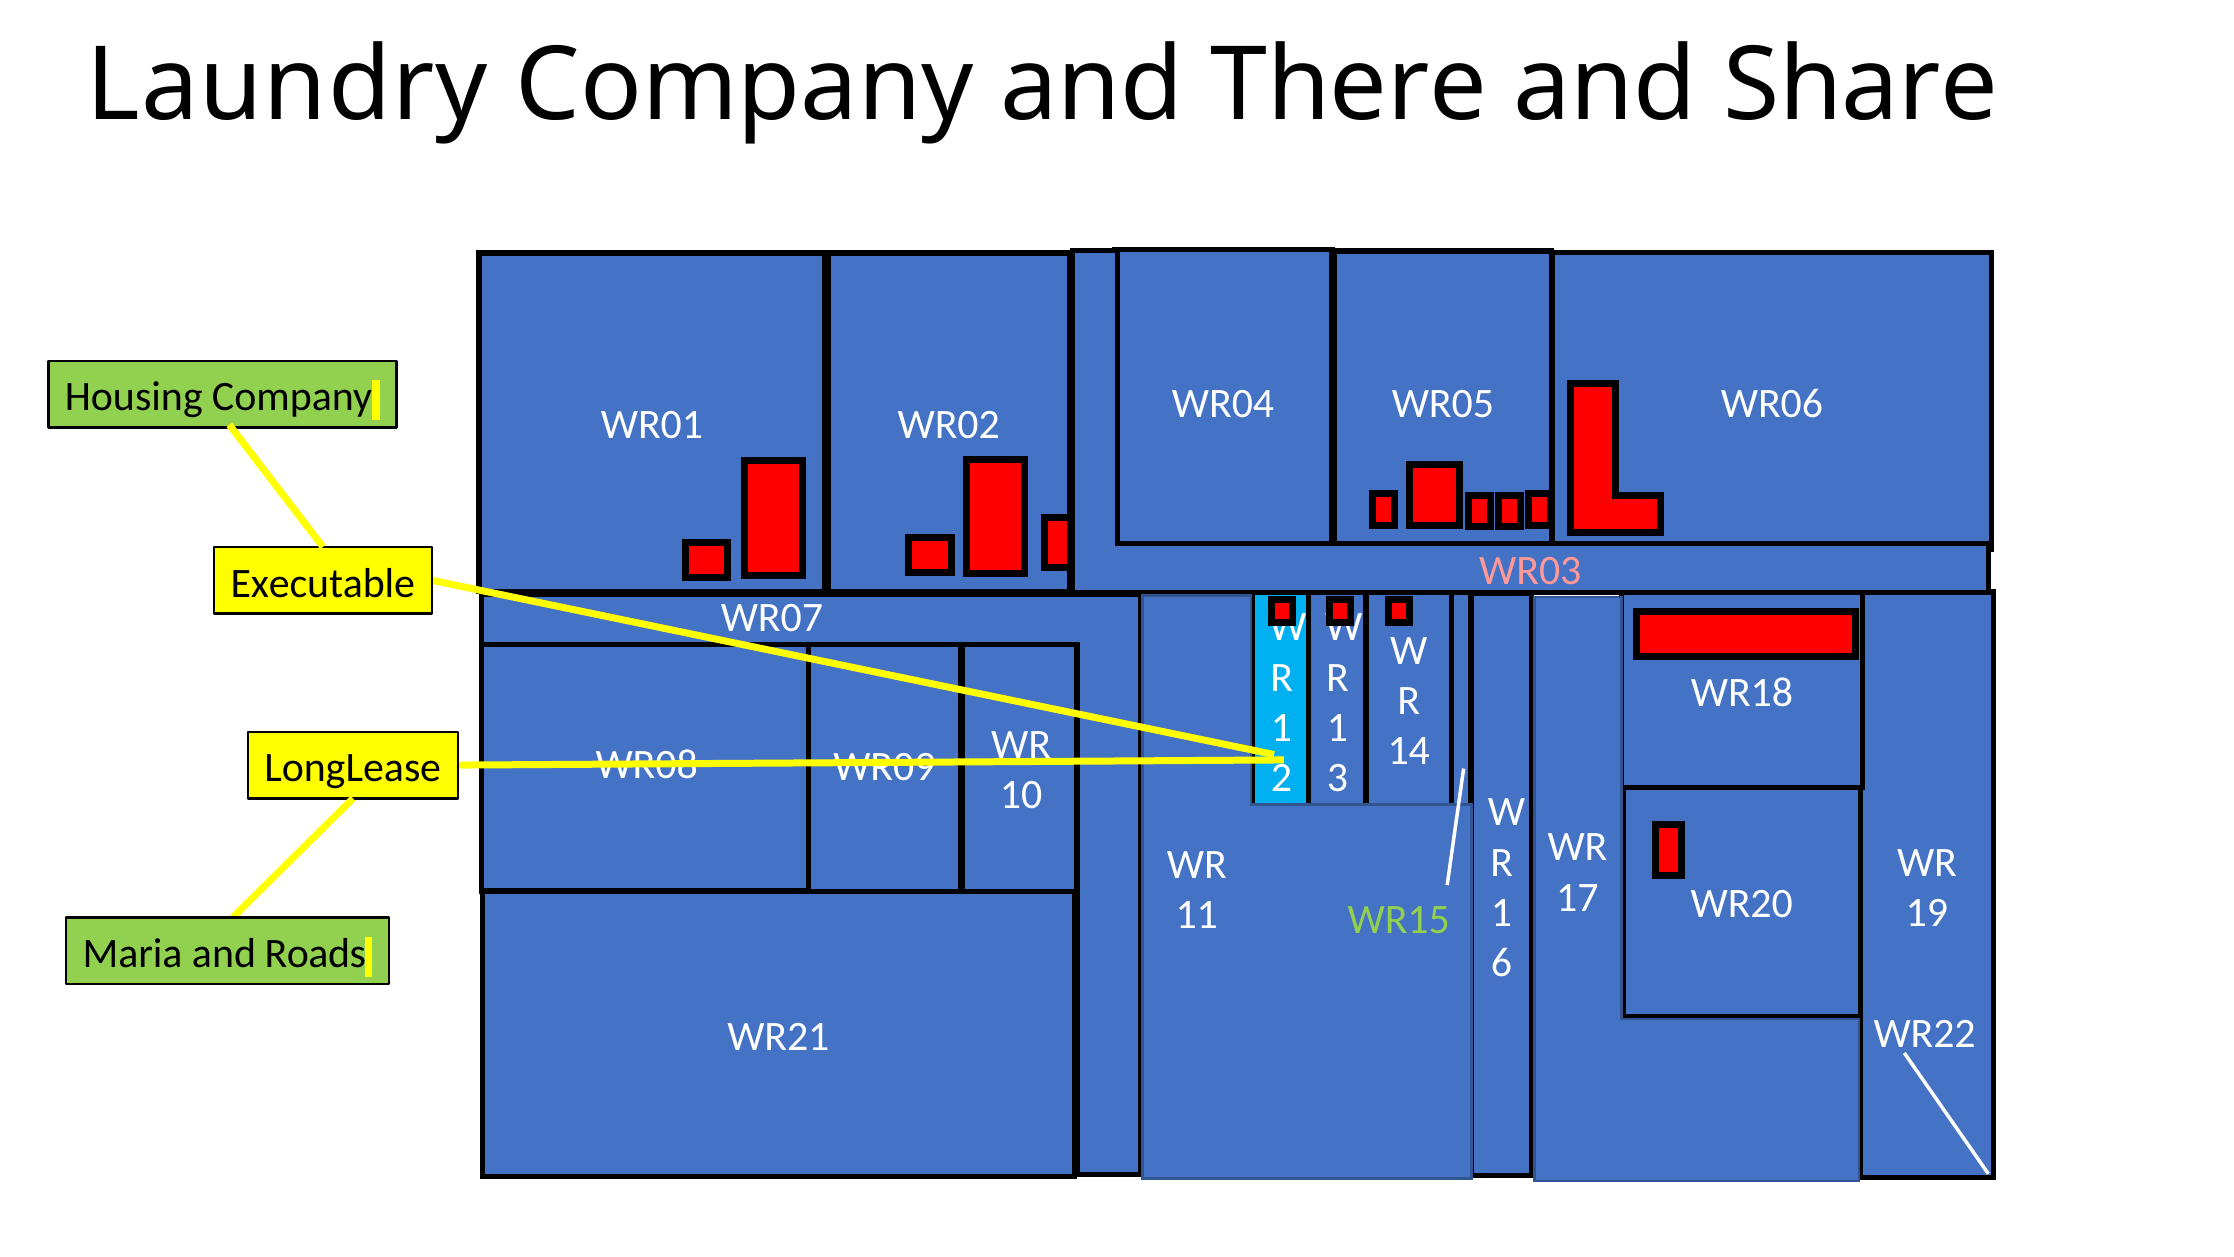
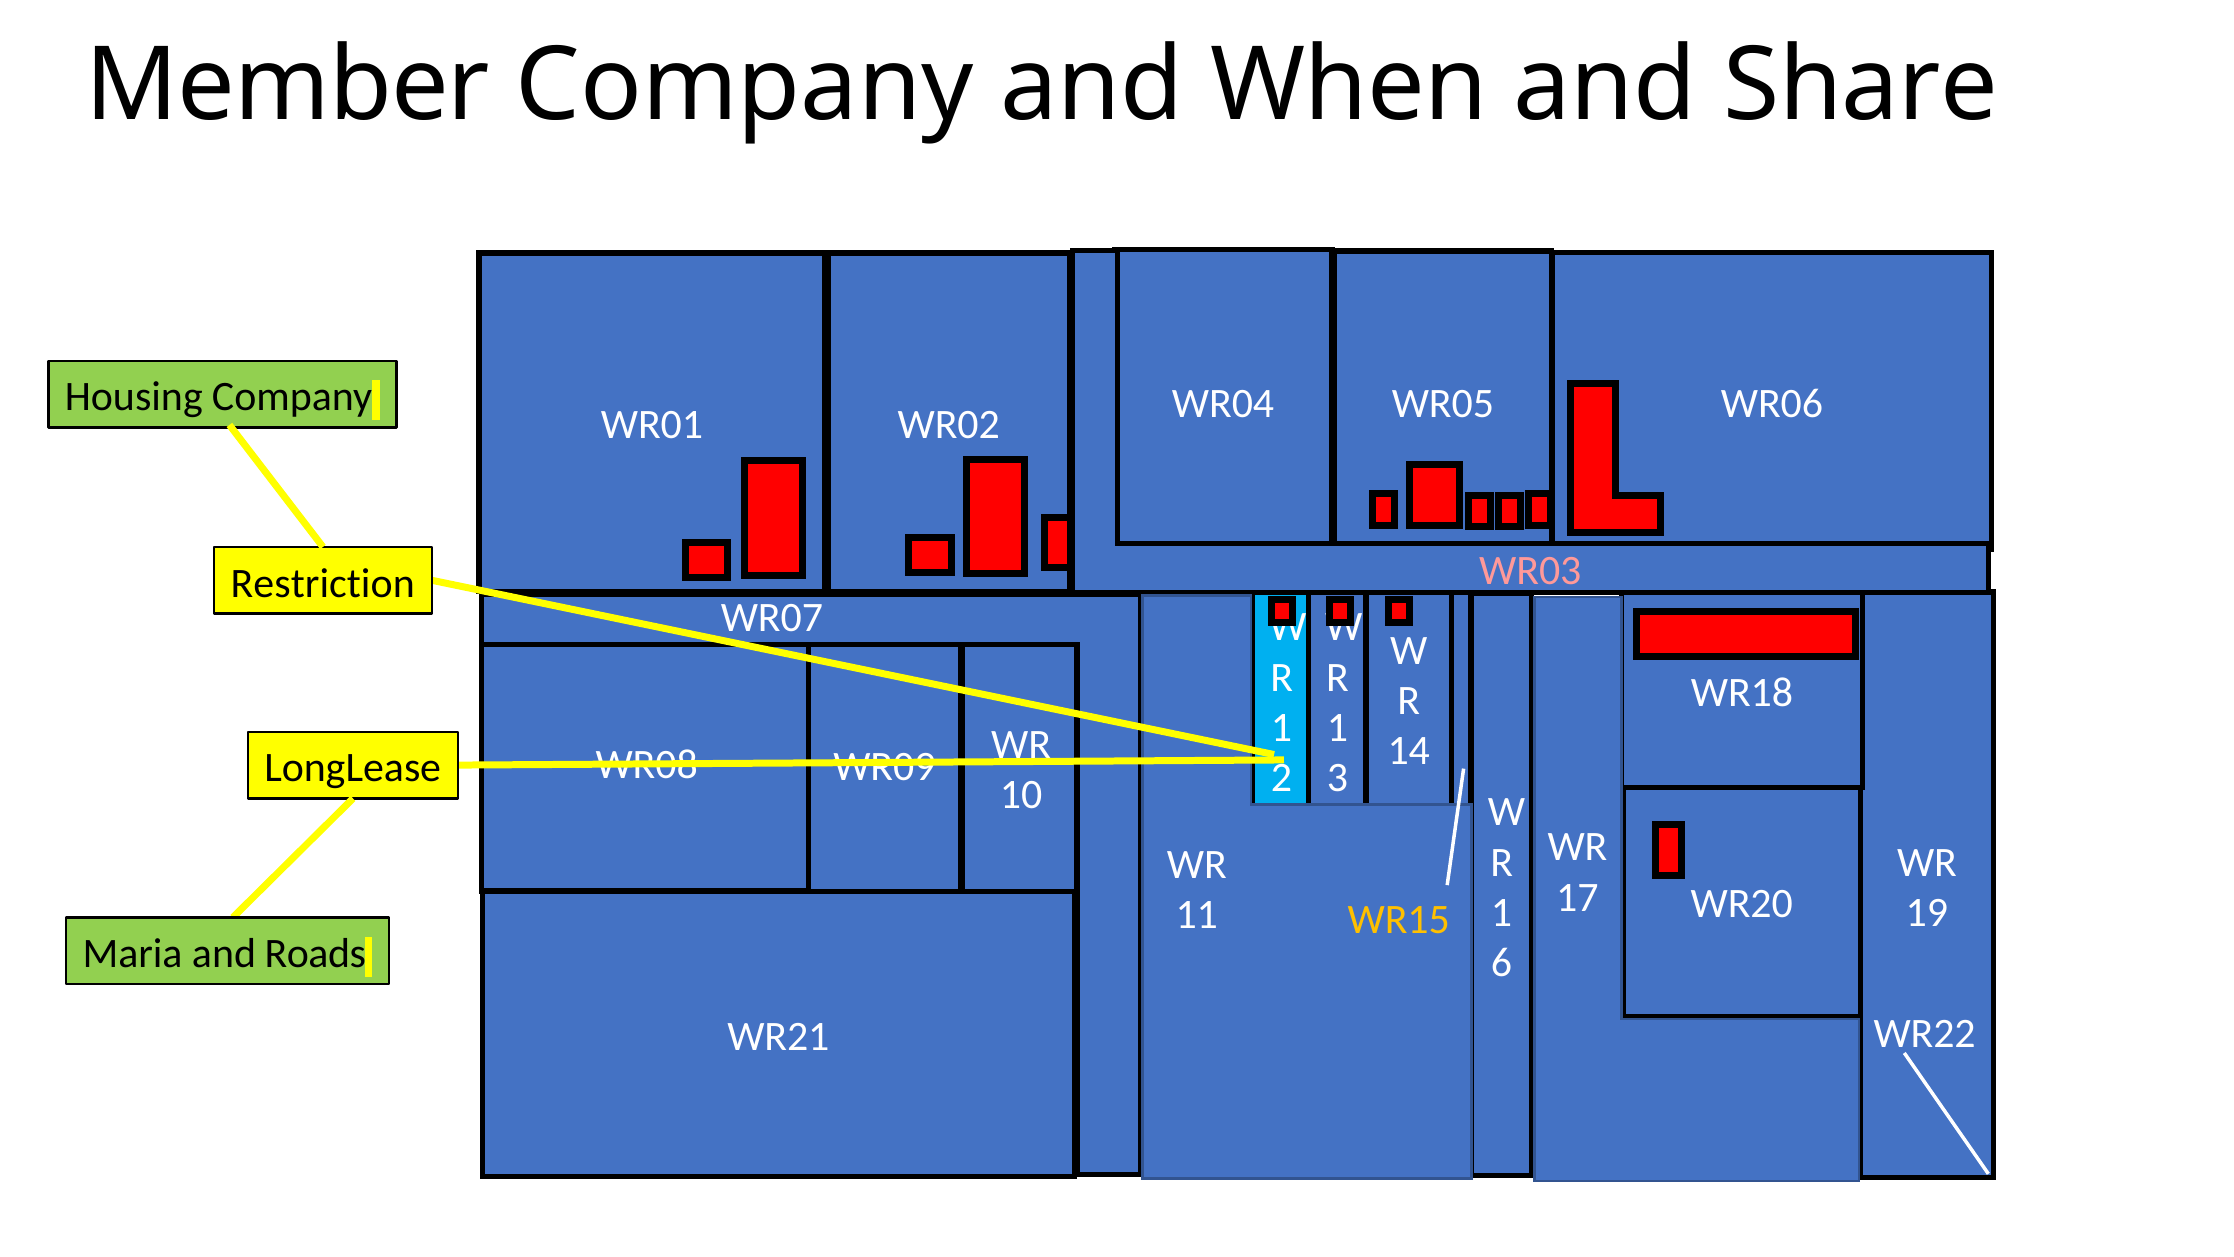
Laundry: Laundry -> Member (288, 86)
There: There -> When (1349, 86)
Executable: Executable -> Restriction (323, 583)
WR15 colour: light green -> yellow (1399, 920)
